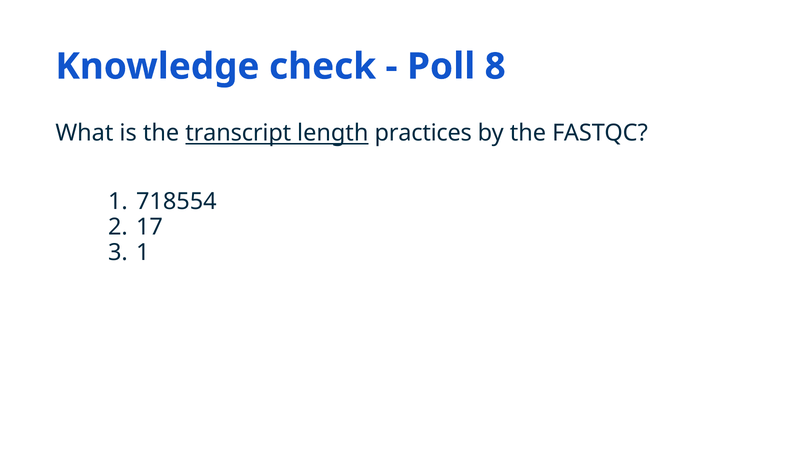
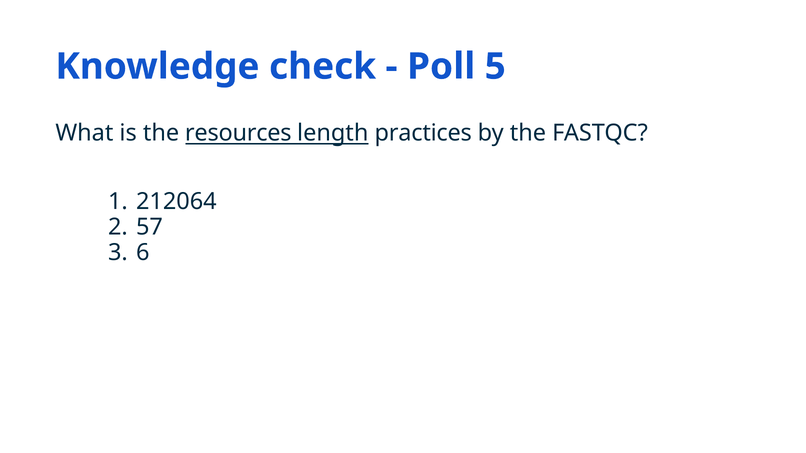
8: 8 -> 5 (495, 67)
transcript: transcript -> resources (238, 133)
718554: 718554 -> 212064 (176, 202)
17: 17 -> 57 (149, 227)
1: 1 -> 6 (143, 253)
